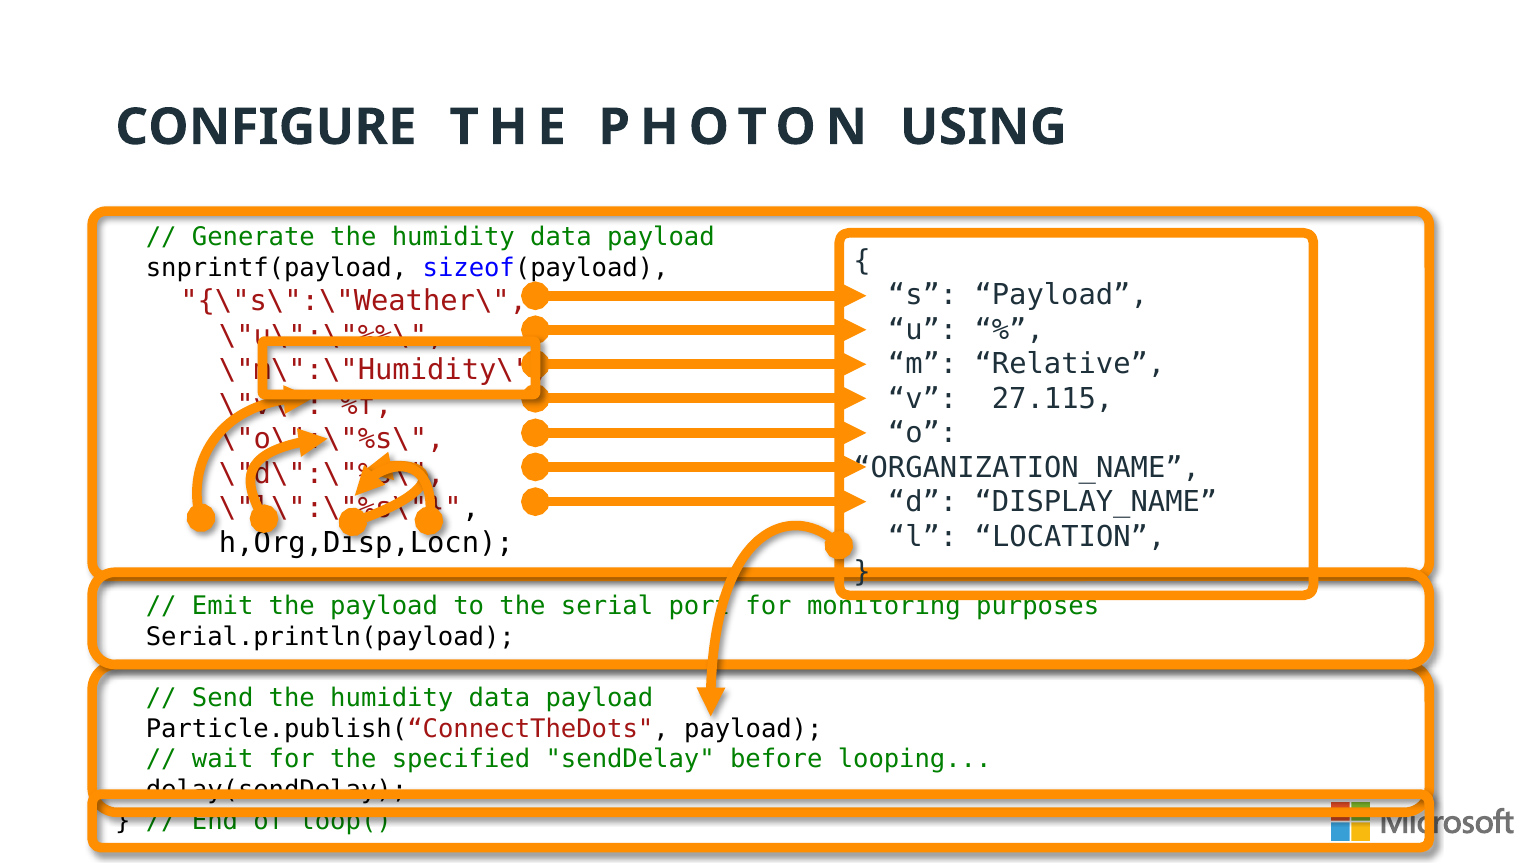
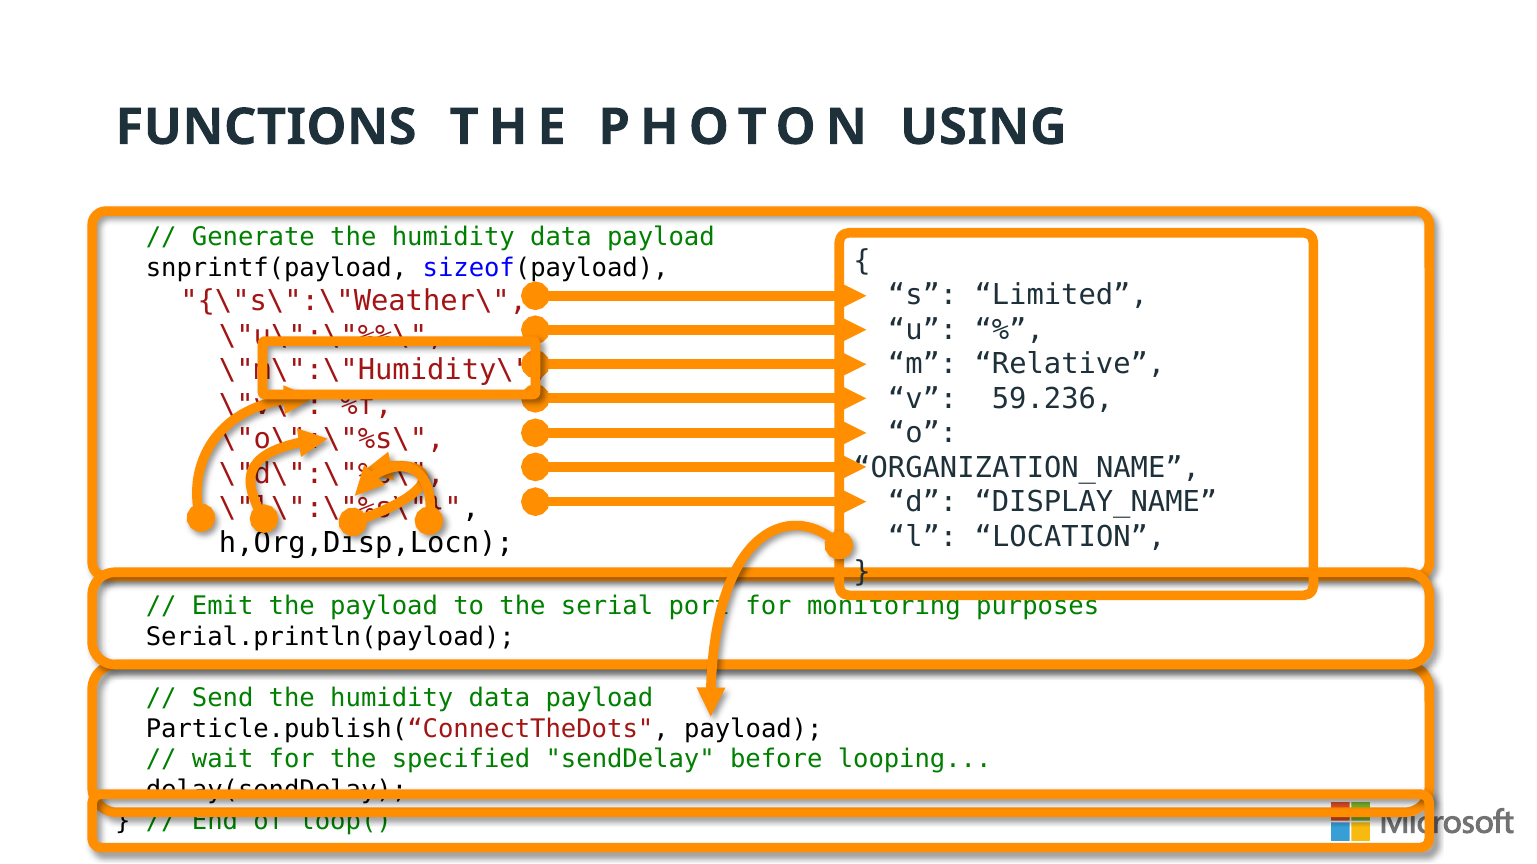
CONFIGURE: CONFIGURE -> FUNCTIONS (266, 127)
s Payload: Payload -> Limited (1061, 295)
27.115: 27.115 -> 59.236 (1053, 399)
